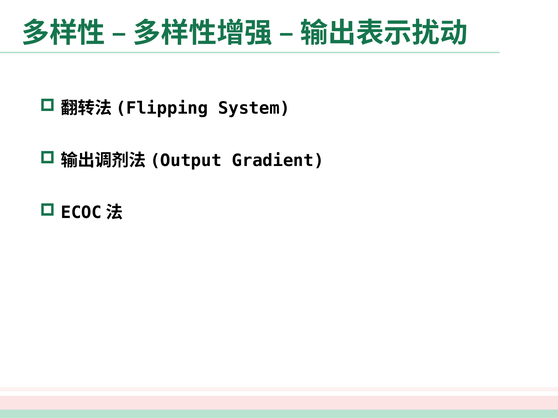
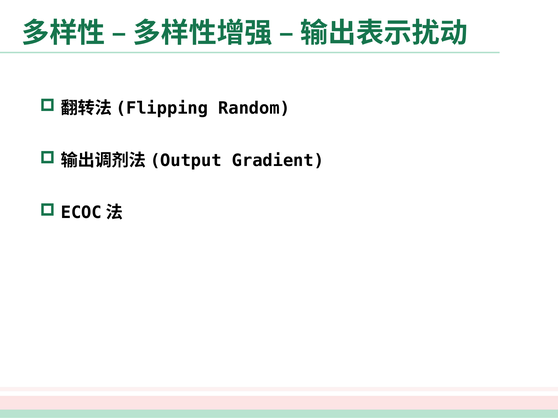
System: System -> Random (254, 108)
